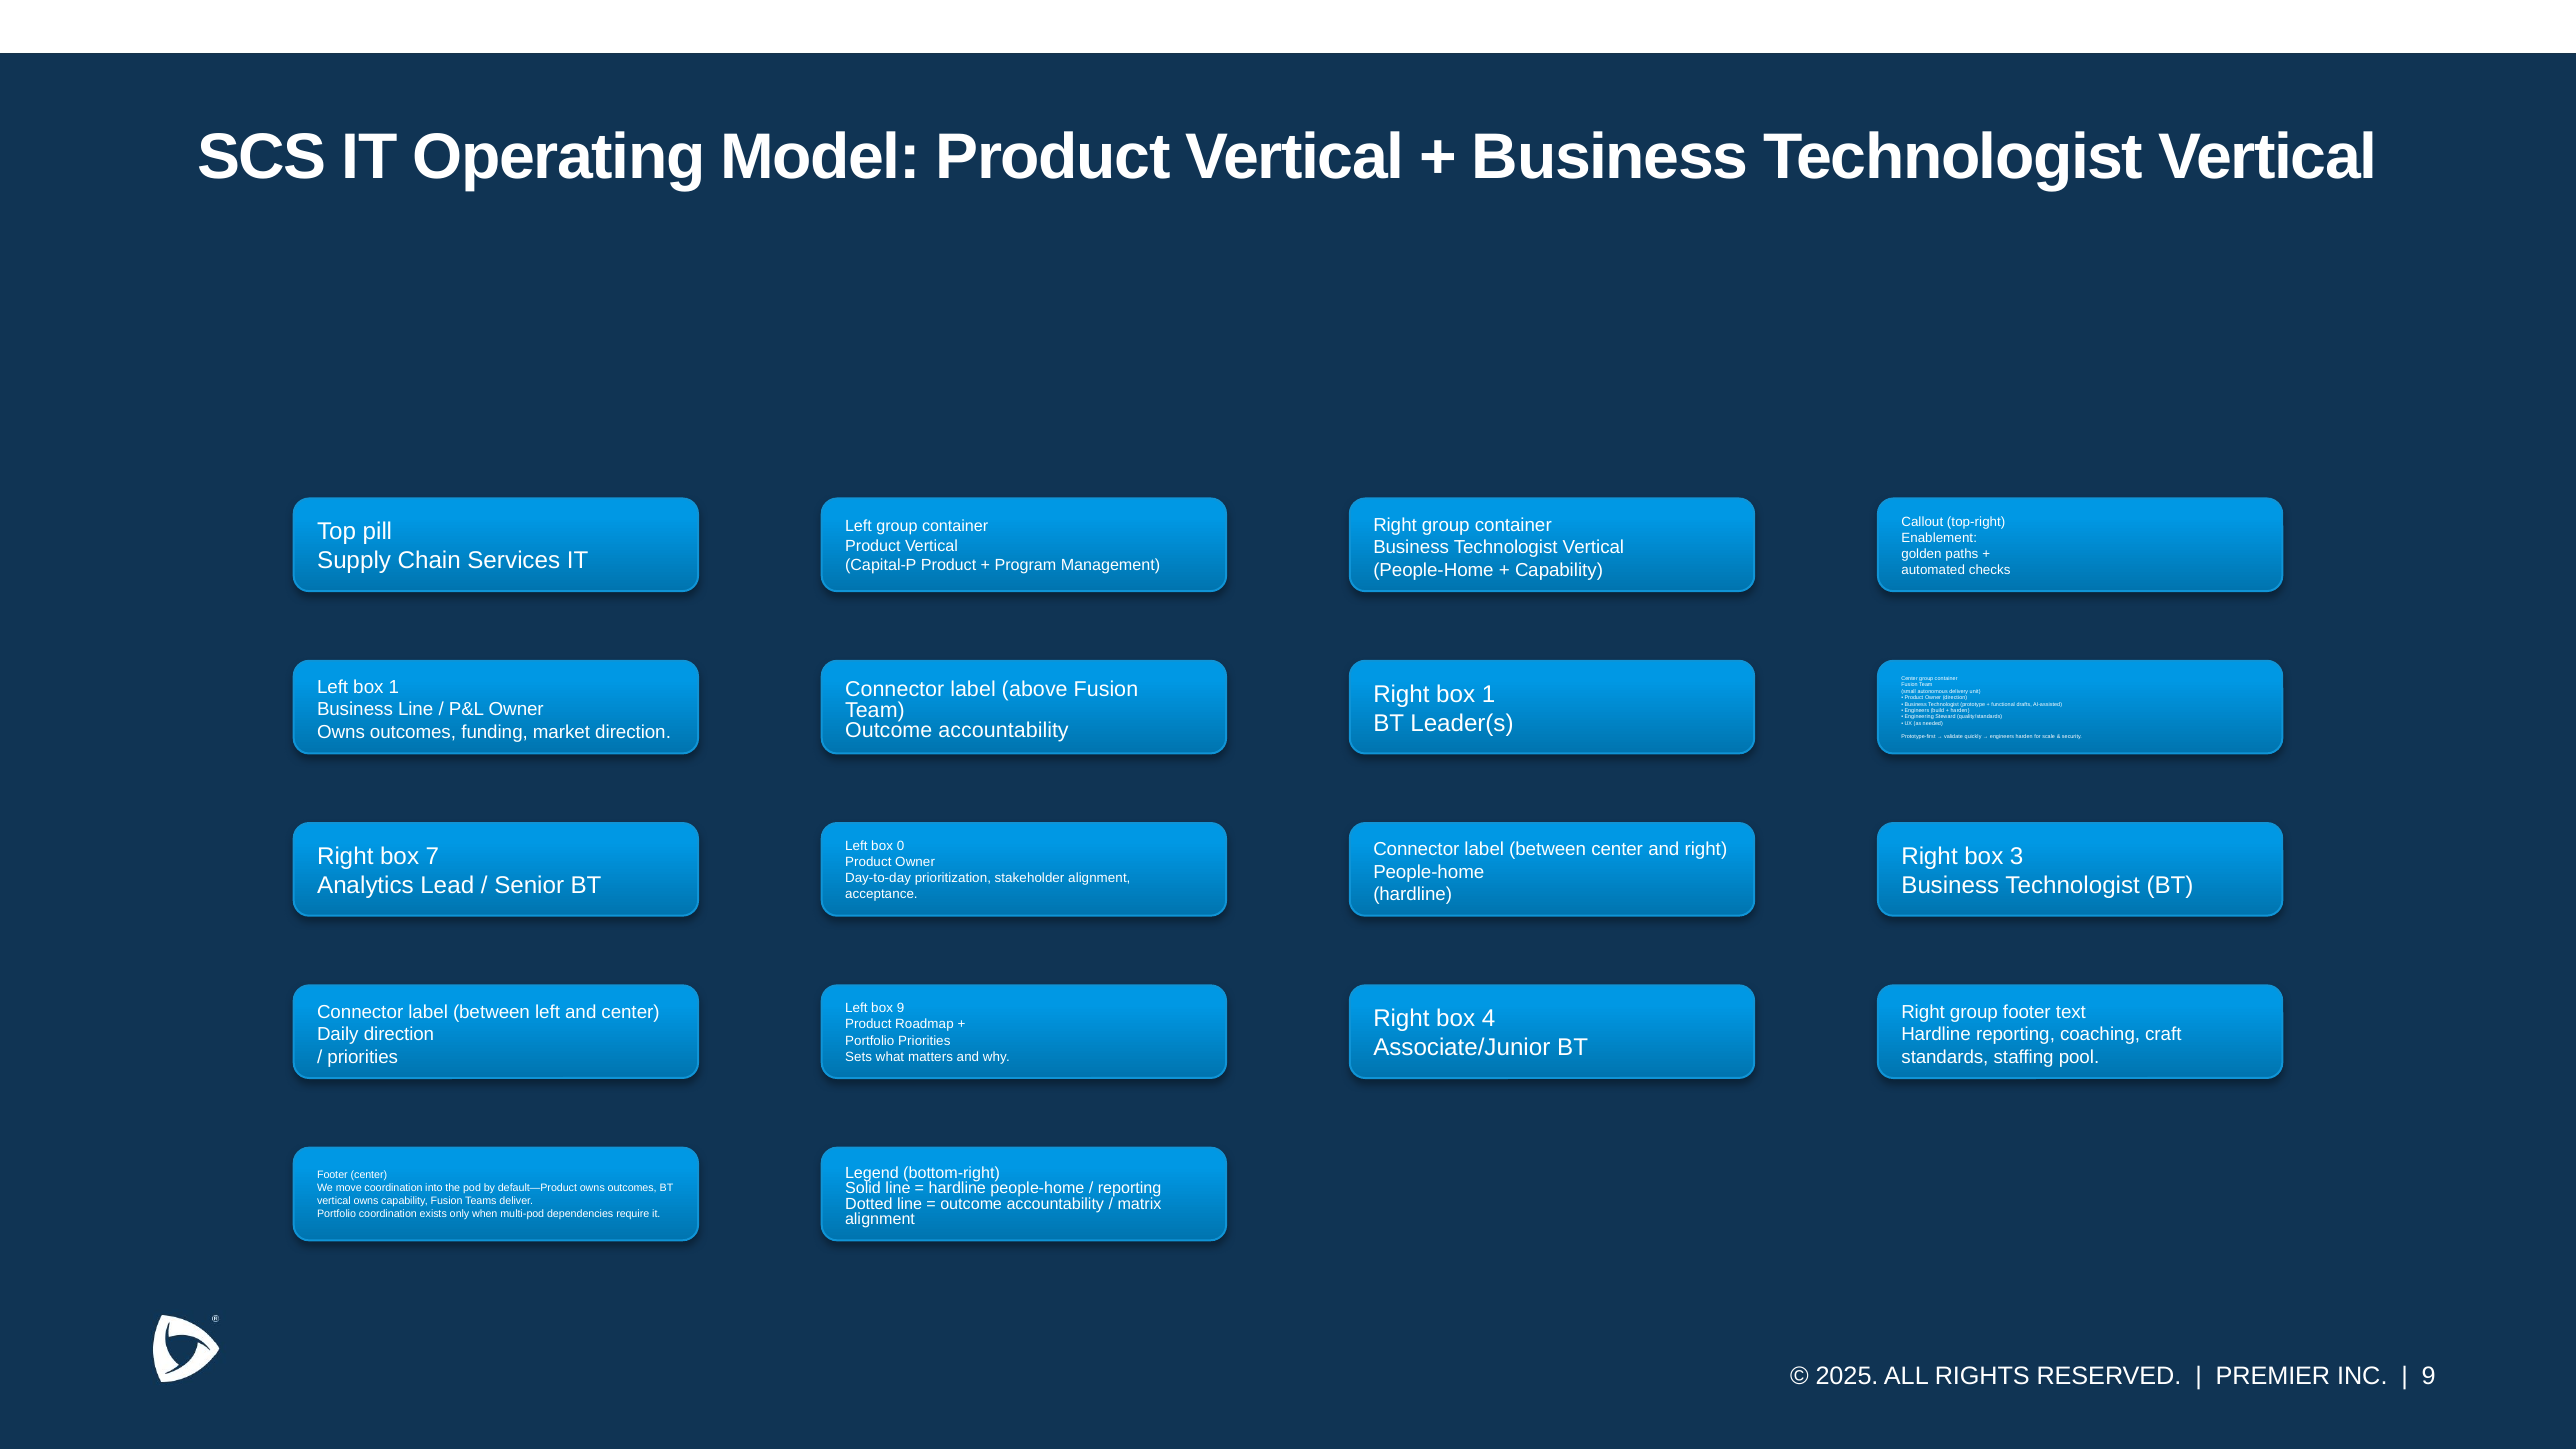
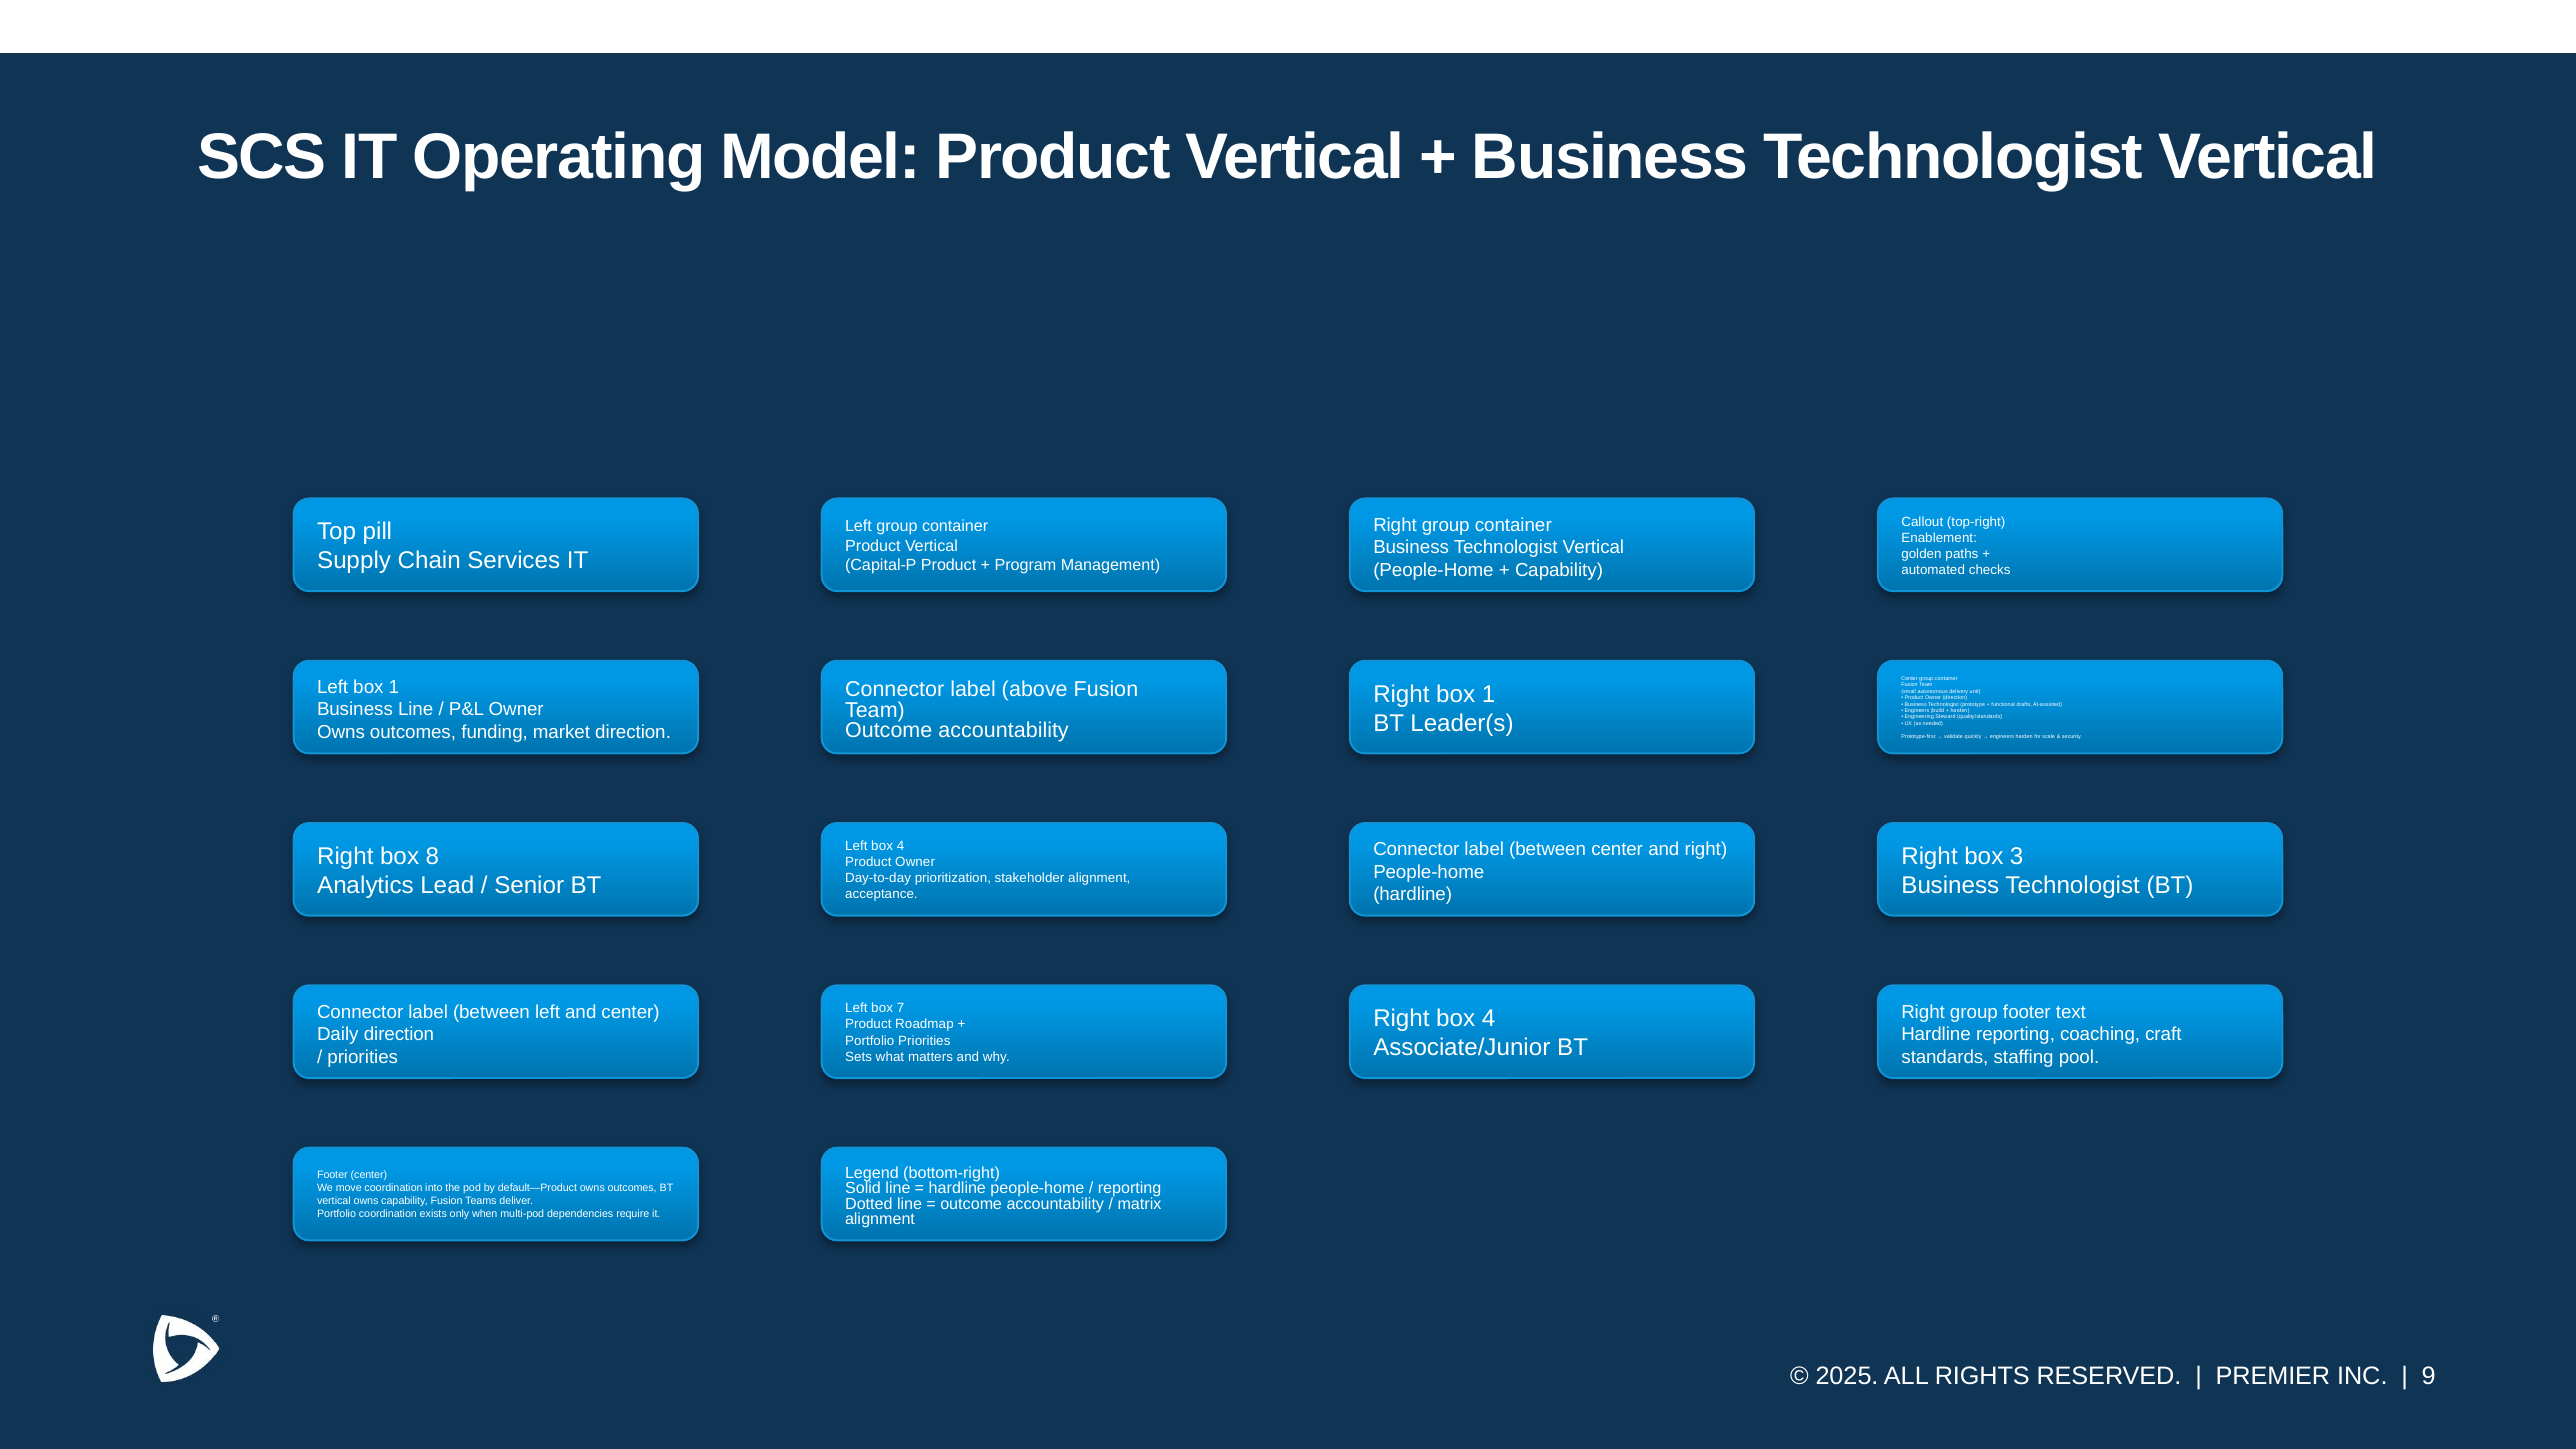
Left box 0: 0 -> 4 (901, 846)
7: 7 -> 8 (432, 856)
box 9: 9 -> 7 (901, 1009)
